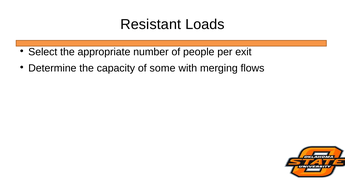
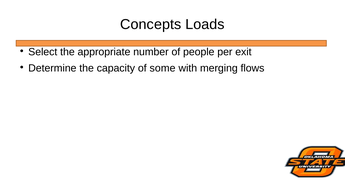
Resistant: Resistant -> Concepts (151, 24)
